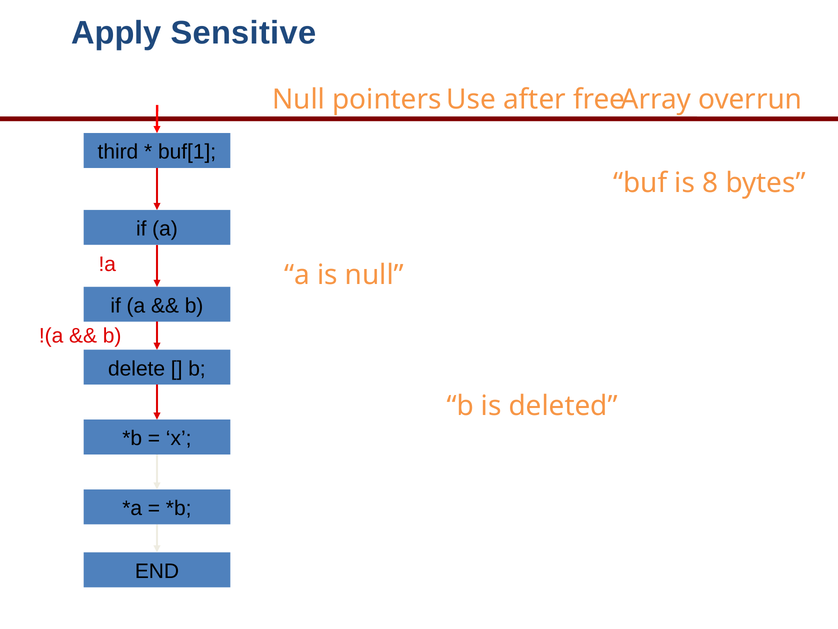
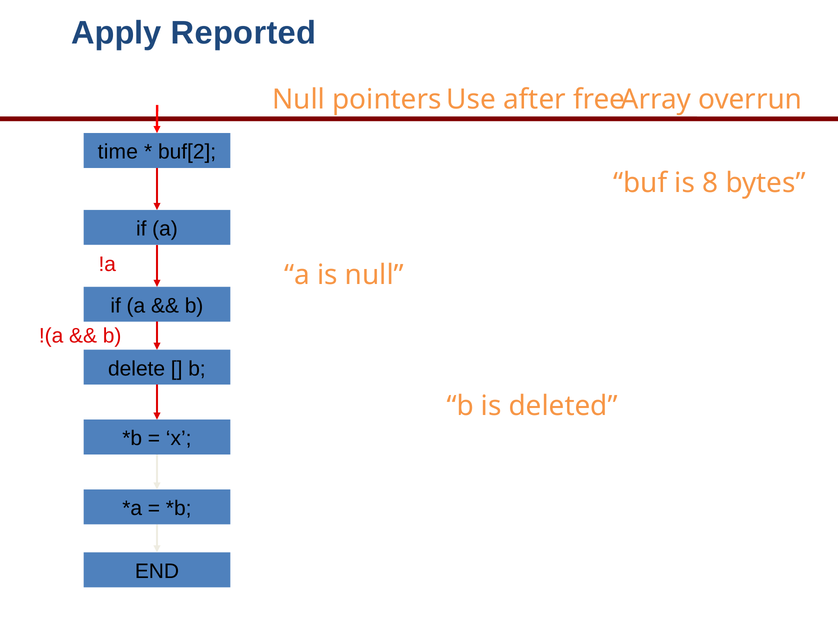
Sensitive: Sensitive -> Reported (244, 33)
third: third -> time (118, 152)
buf[1: buf[1 -> buf[2 (187, 152)
